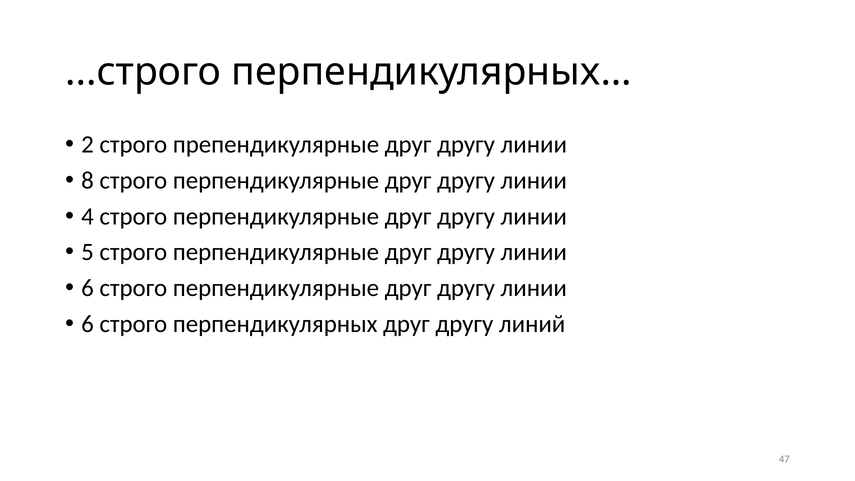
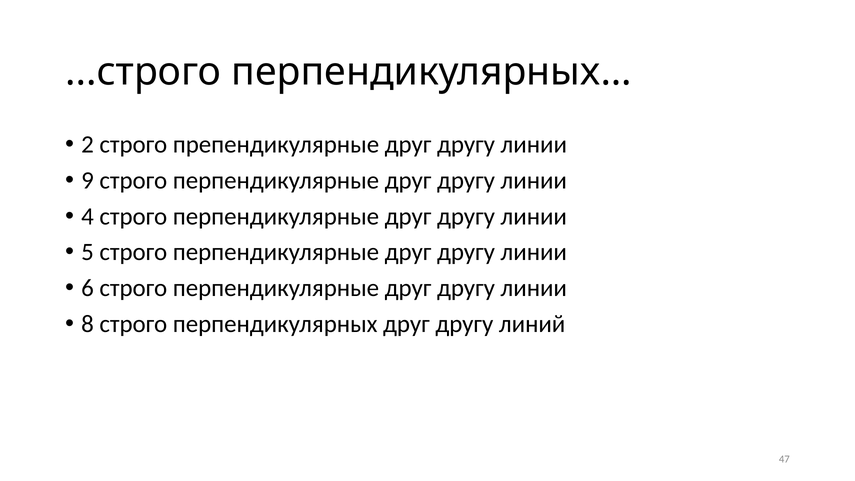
8: 8 -> 9 (88, 180)
6: 6 -> 8 (88, 324)
